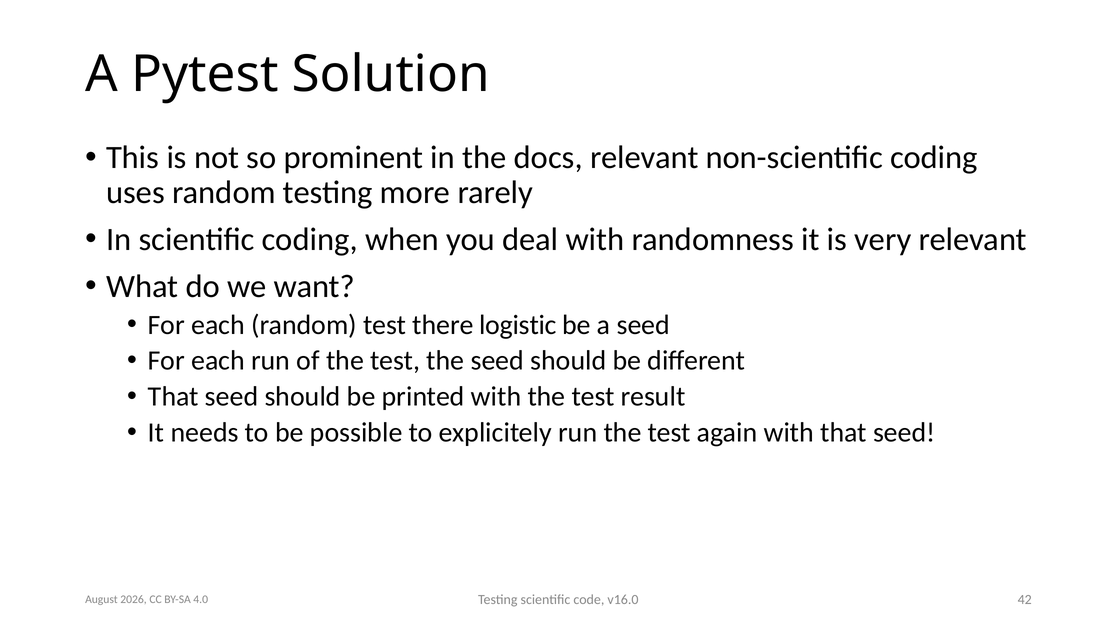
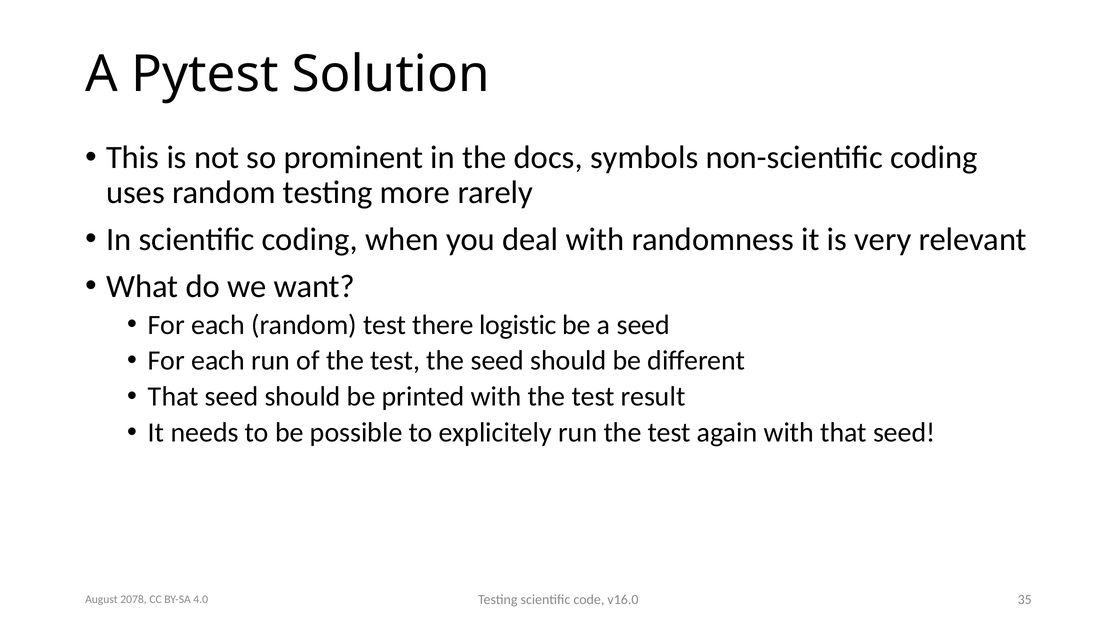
docs relevant: relevant -> symbols (644, 158)
42: 42 -> 35 (1025, 600)
2026: 2026 -> 2078 (134, 600)
